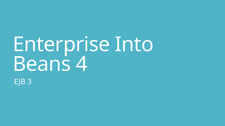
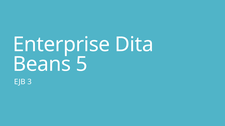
Into: Into -> Dita (134, 45)
4: 4 -> 5 (82, 64)
